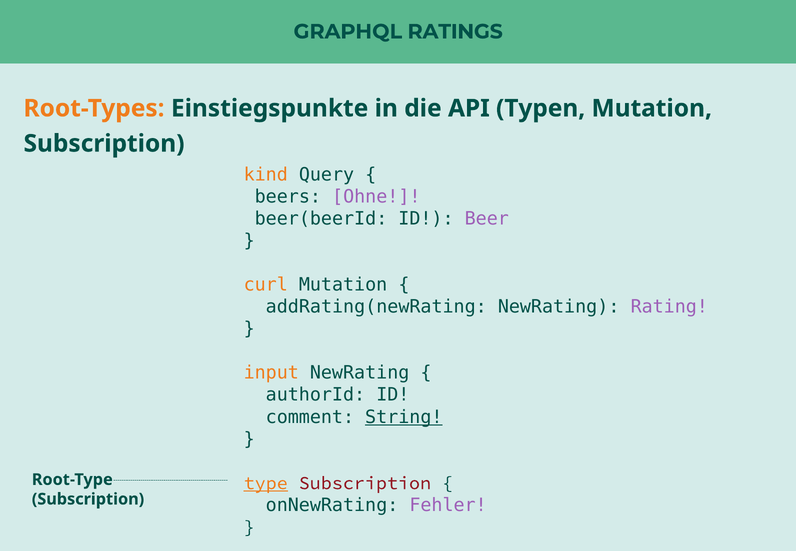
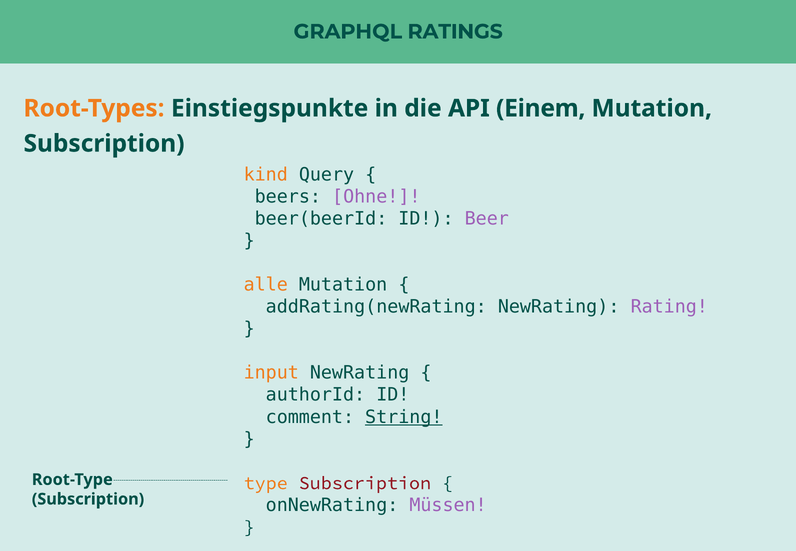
Typen: Typen -> Einem (541, 108)
curl: curl -> alle (266, 285)
type underline: present -> none (266, 483)
Fehler: Fehler -> Müssen (448, 505)
